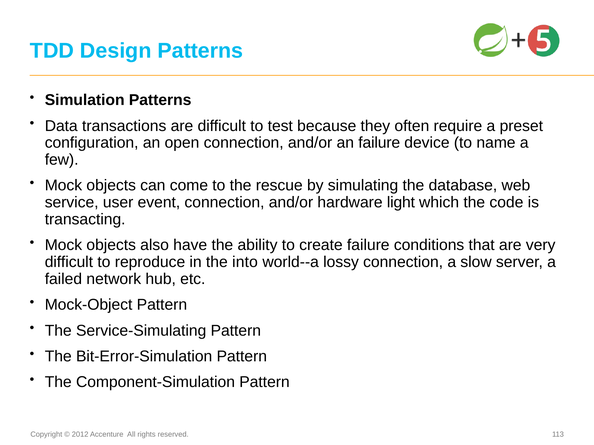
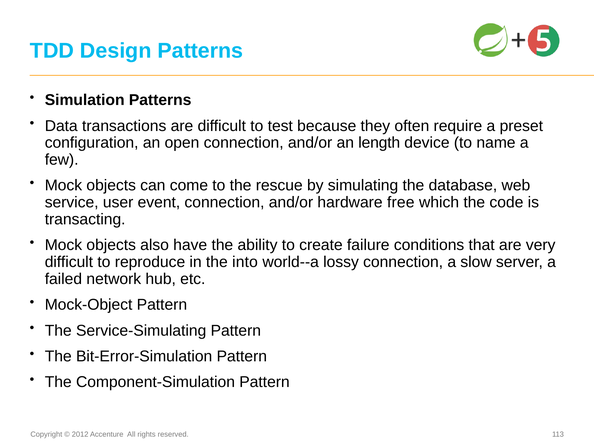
an failure: failure -> length (379, 143)
light: light -> free (401, 203)
